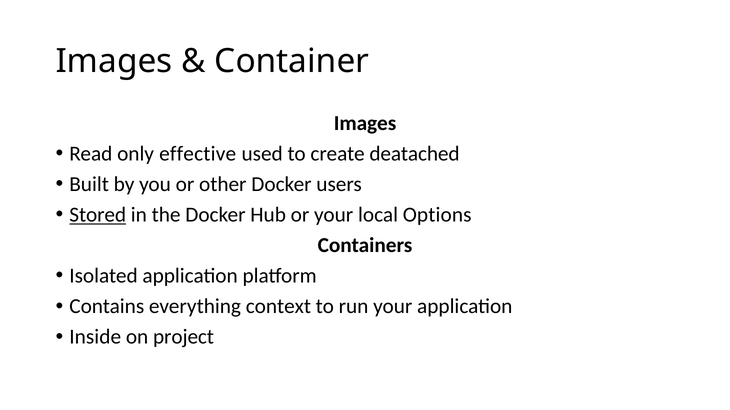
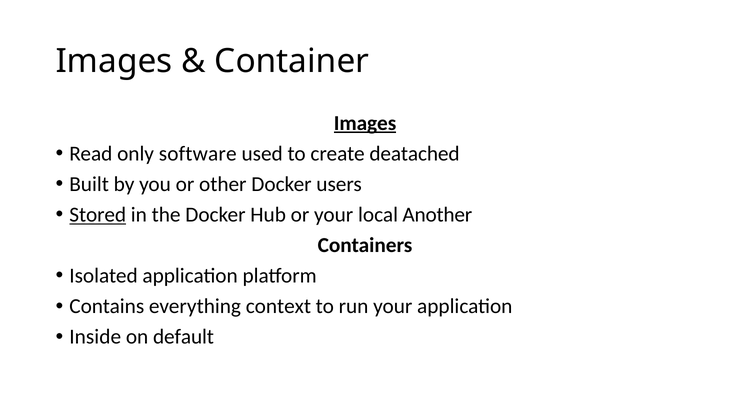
Images underline: none -> present (365, 123)
effective: effective -> software (198, 154)
Options: Options -> Another (437, 215)
project: project -> default (184, 337)
